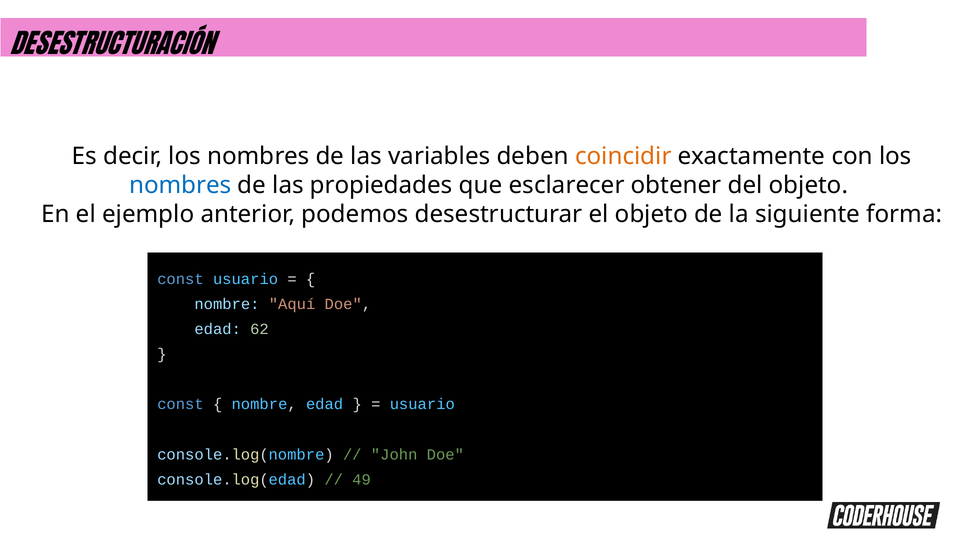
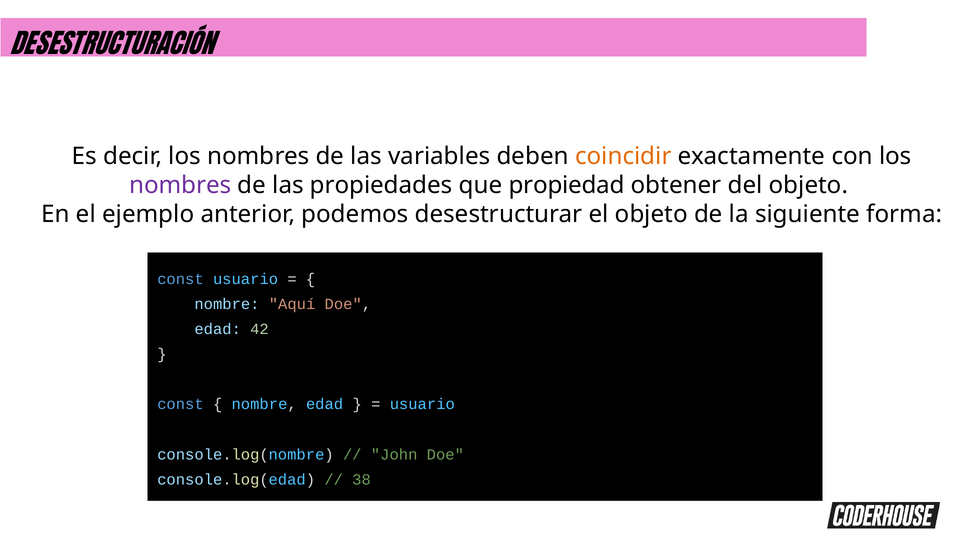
nombres colour: blue -> purple (180, 185)
esclarecer: esclarecer -> propiedad (567, 185)
62: 62 -> 42 (259, 330)
49: 49 -> 38 (362, 480)
